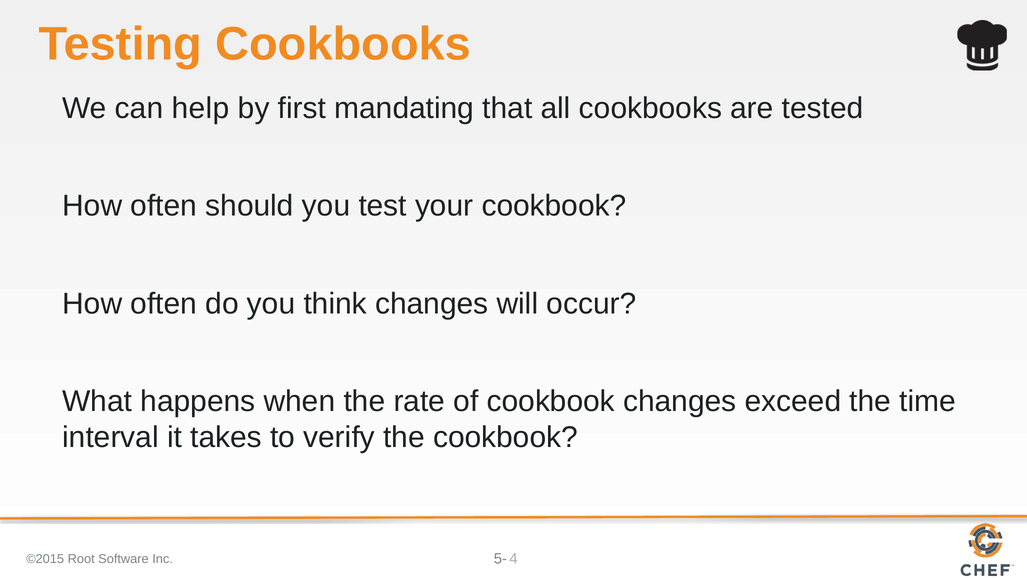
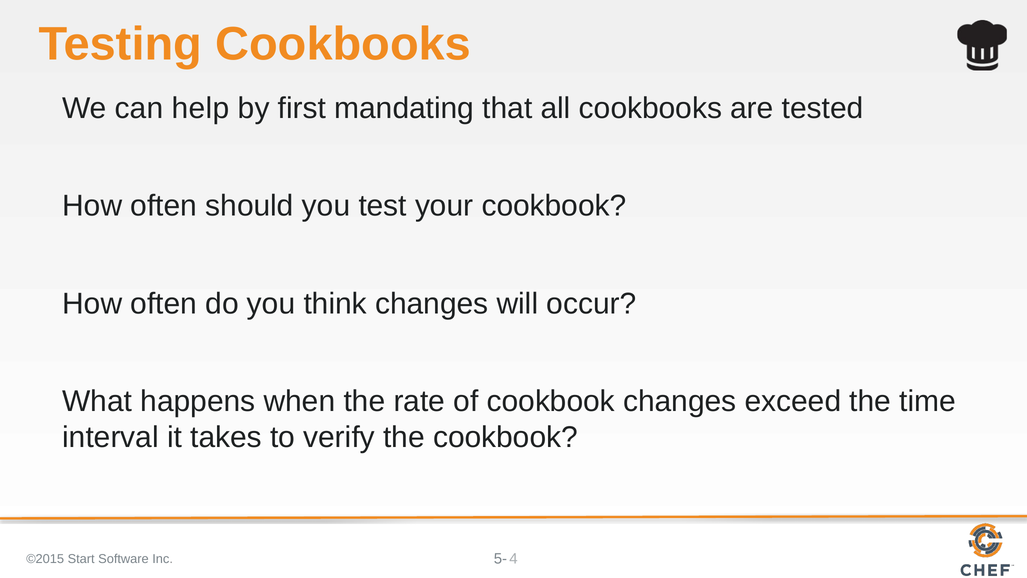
Root: Root -> Start (81, 559)
